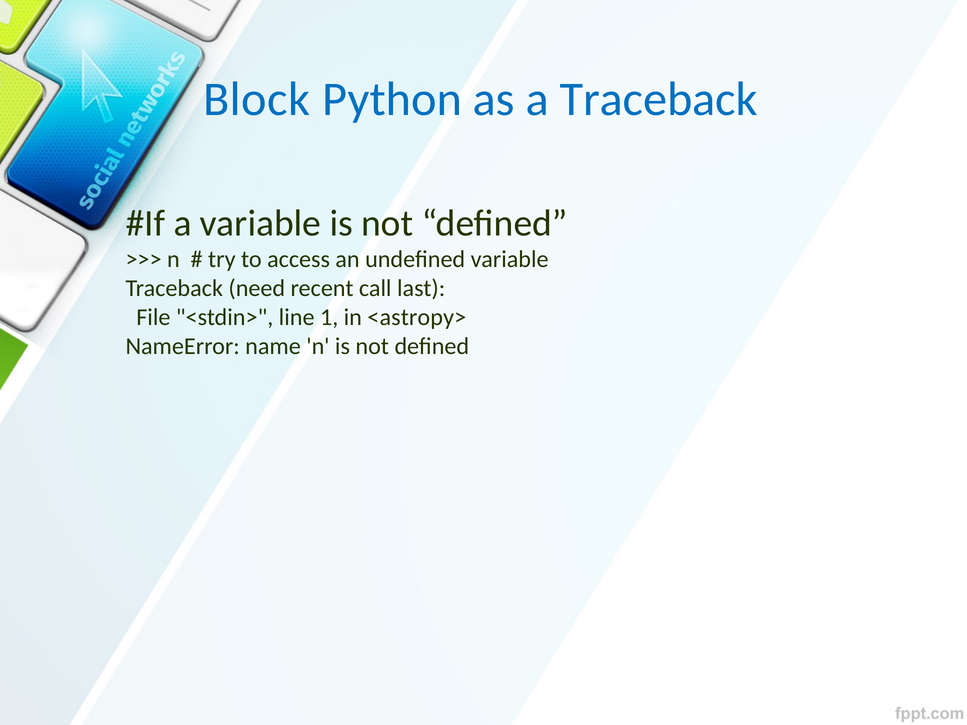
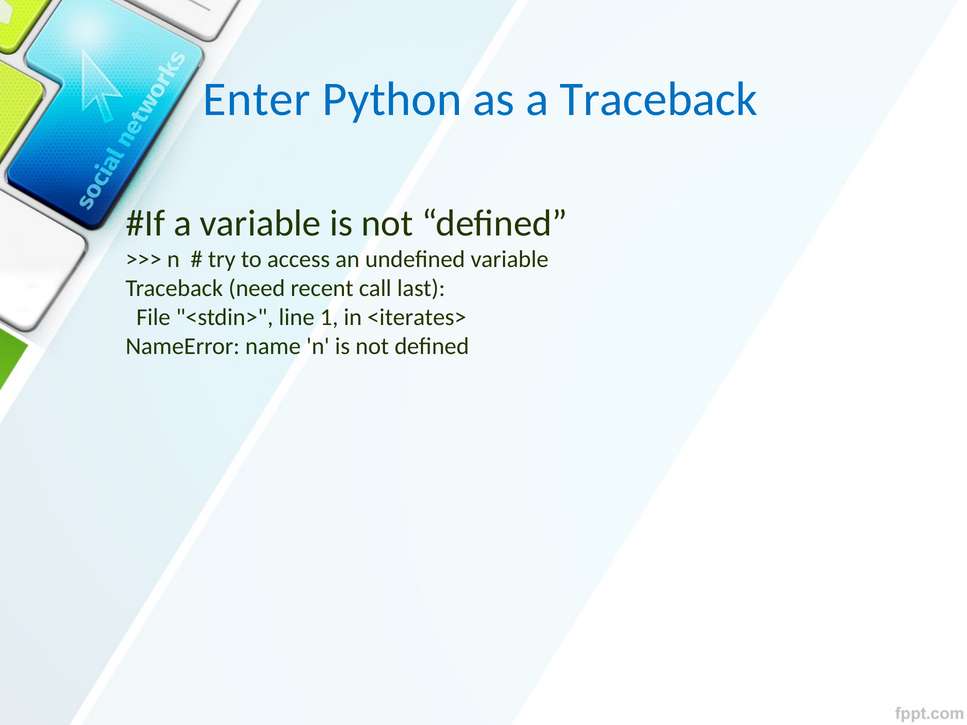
Block: Block -> Enter (257, 99)
<astropy>: <astropy> -> <iterates> (417, 318)
